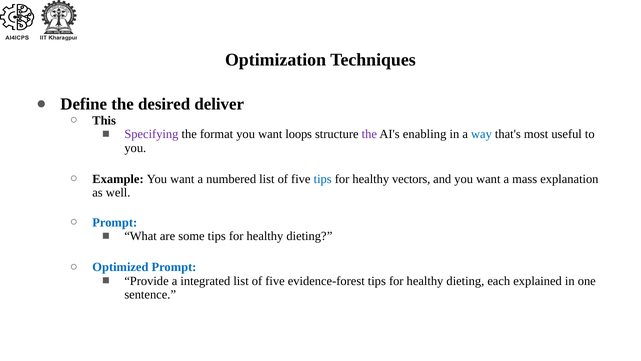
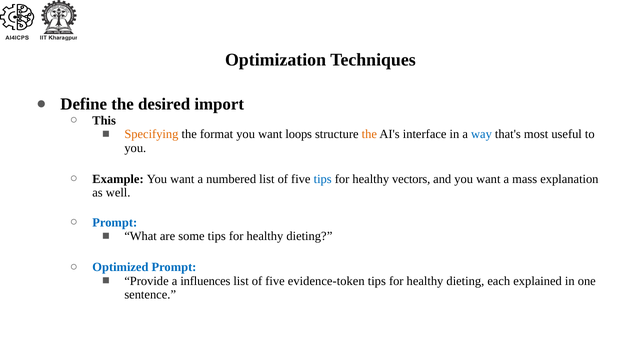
deliver: deliver -> import (219, 104)
Specifying colour: purple -> orange (151, 134)
the colour: purple -> orange (369, 134)
enabling: enabling -> interface (425, 134)
integrated: integrated -> influences (205, 281)
evidence-forest: evidence-forest -> evidence-token (326, 281)
